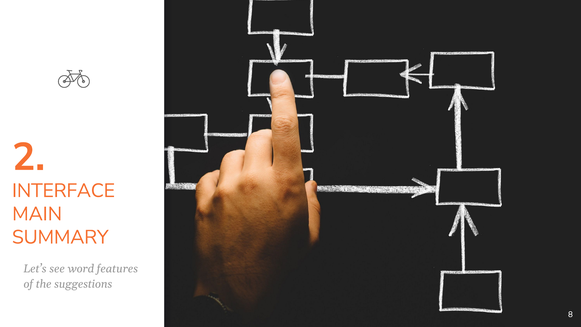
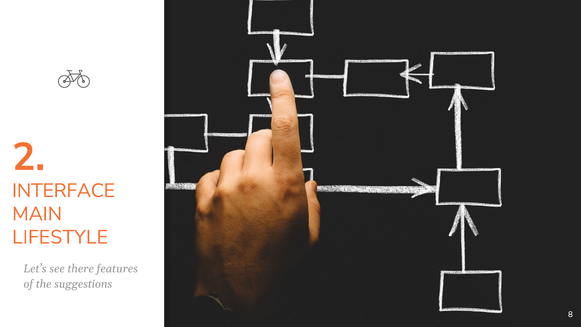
SUMMARY: SUMMARY -> LIFESTYLE (60, 237)
word: word -> there (81, 268)
